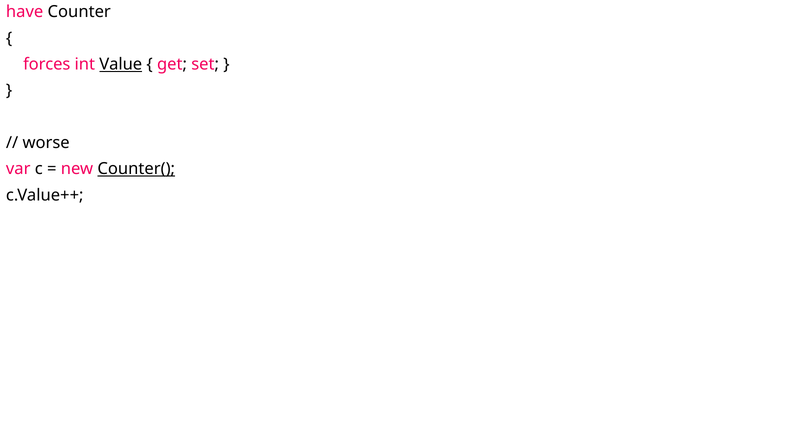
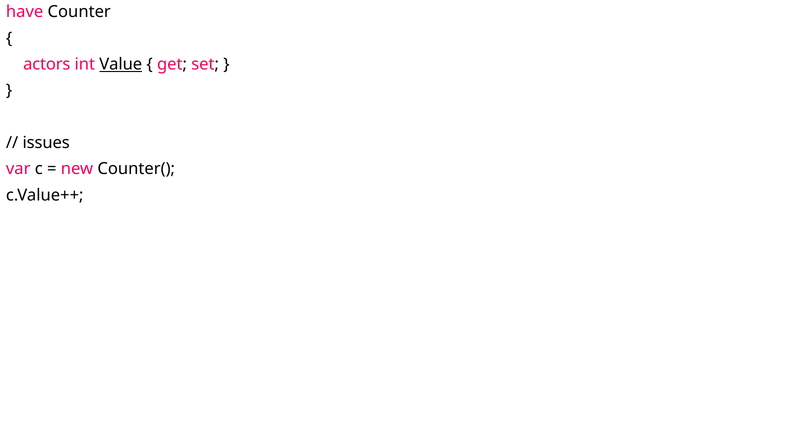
forces: forces -> actors (47, 64)
worse: worse -> issues (46, 143)
Counter( underline: present -> none (136, 169)
